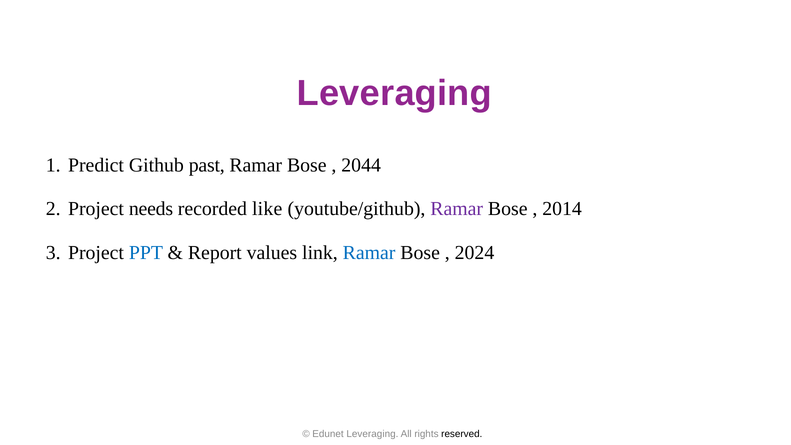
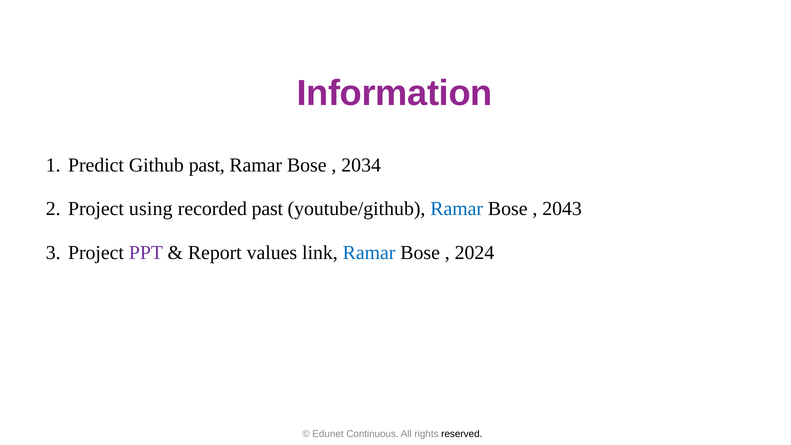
Leveraging: Leveraging -> Information (395, 93)
2044: 2044 -> 2034 (361, 165)
needs: needs -> using (151, 209)
recorded like: like -> past (267, 209)
Ramar colour: purple -> blue (457, 209)
2014: 2014 -> 2043 (562, 209)
PPT colour: blue -> purple (146, 253)
Edunet Leveraging: Leveraging -> Continuous (372, 434)
